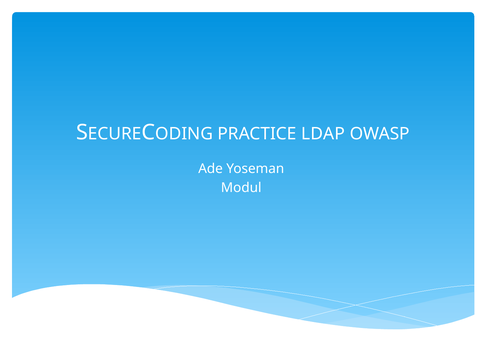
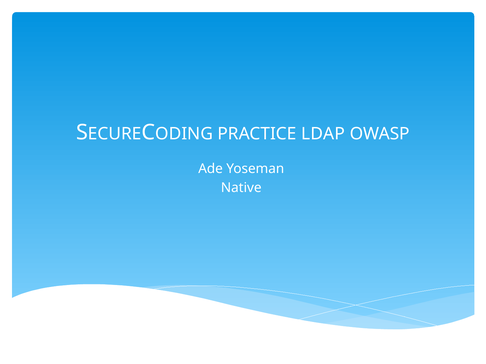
Modul: Modul -> Native (241, 188)
